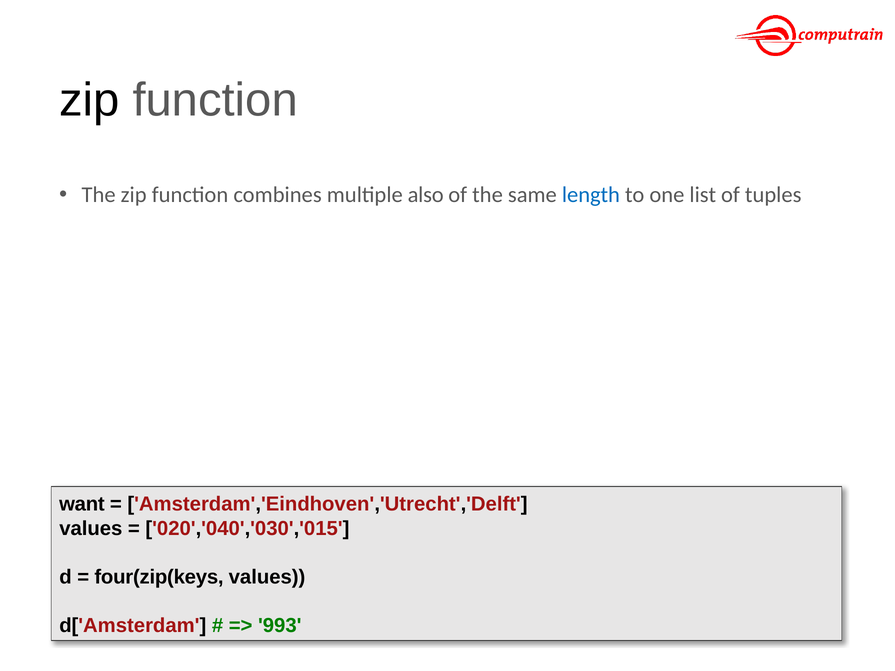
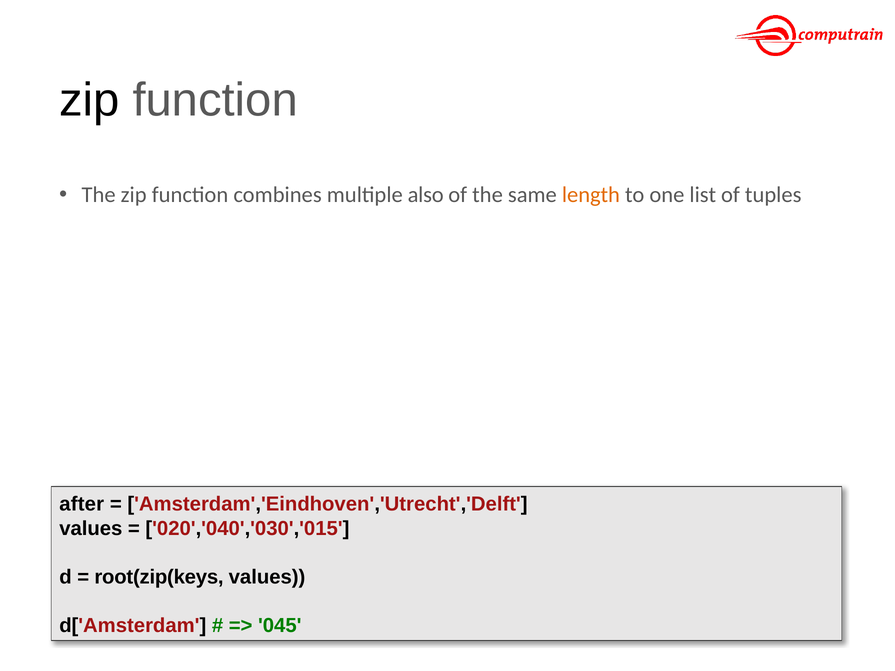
length colour: blue -> orange (591, 195)
want: want -> after (82, 504)
four(zip(keys: four(zip(keys -> root(zip(keys (159, 577)
993: 993 -> 045 (280, 626)
